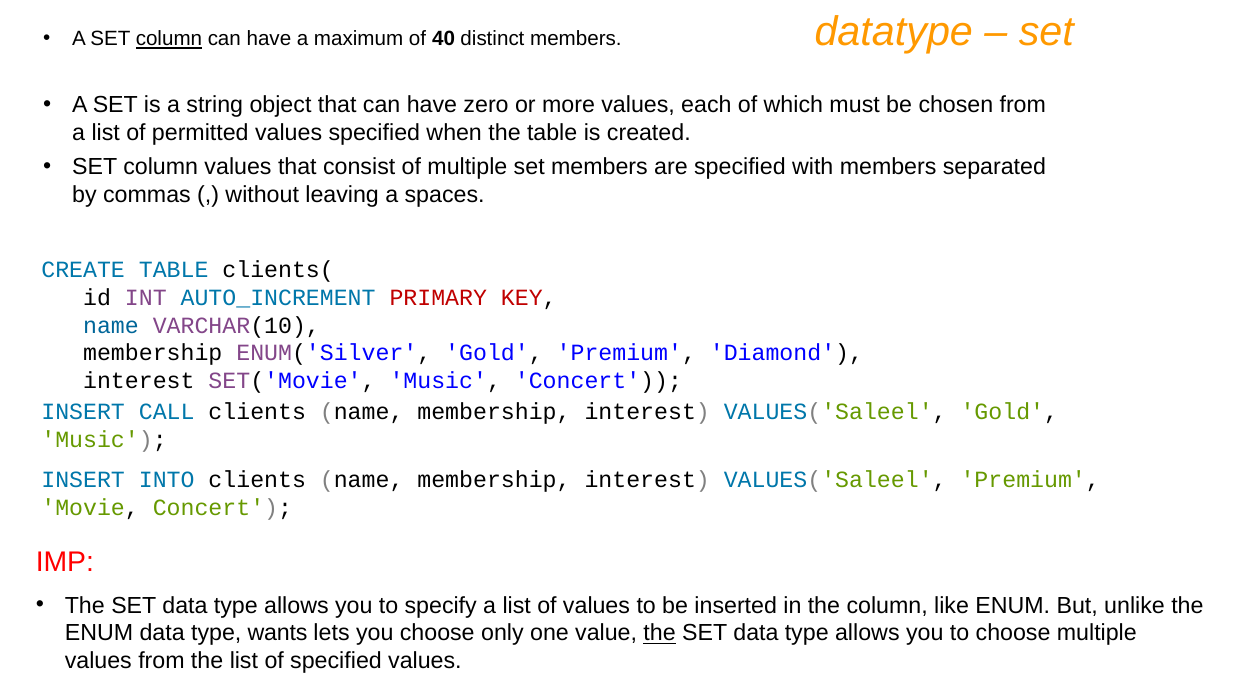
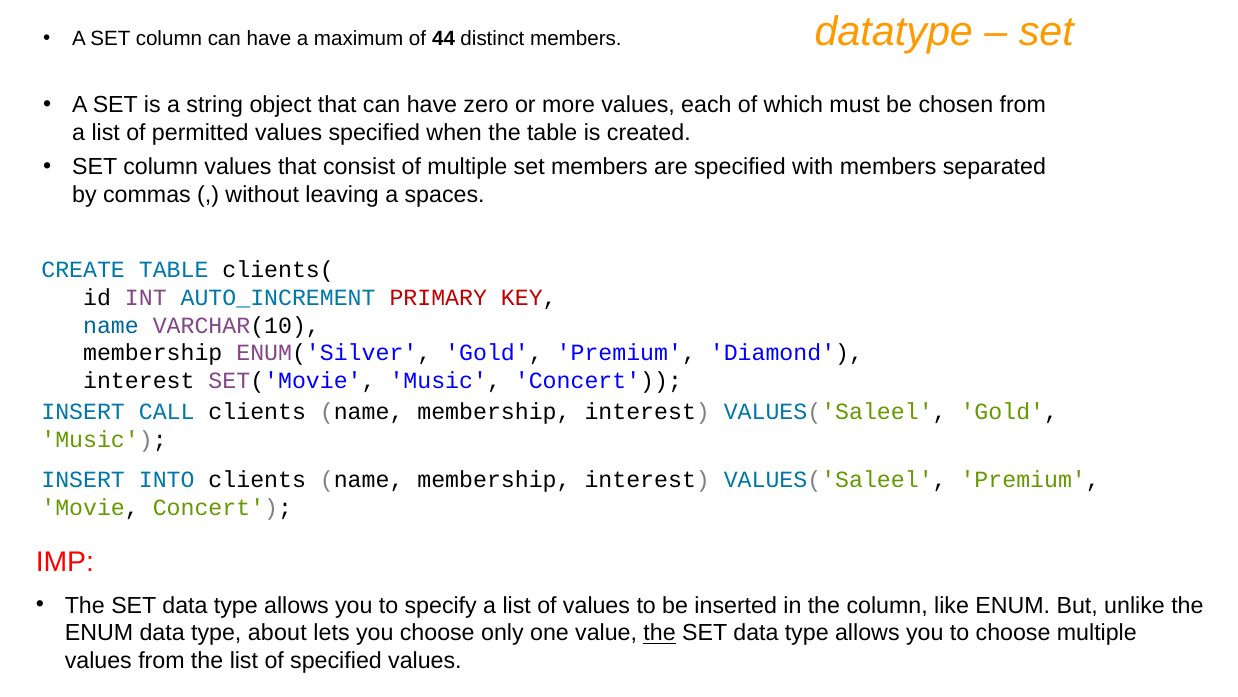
column underline: present -> none (169, 39)
40: 40 -> 44 (444, 39)
wants: wants -> about (277, 633)
